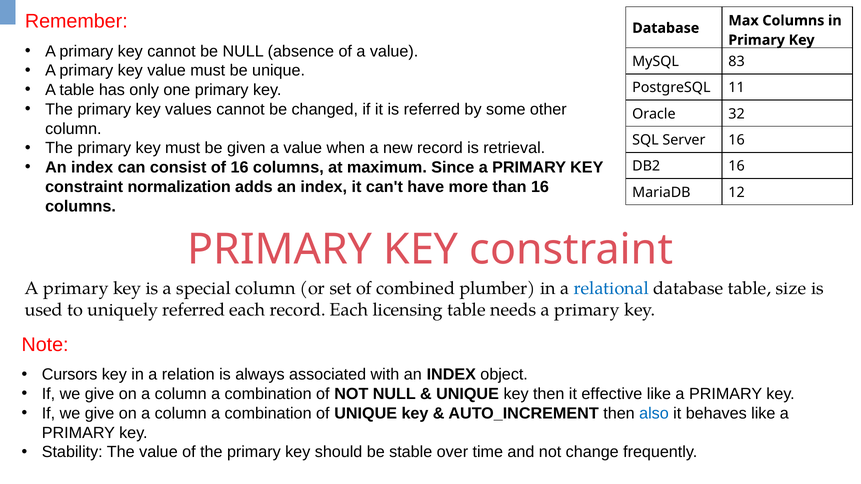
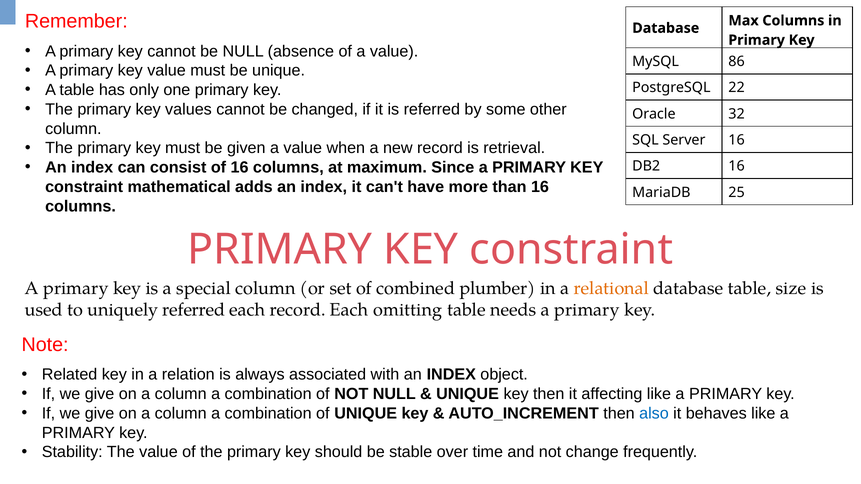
83: 83 -> 86 (737, 62)
11: 11 -> 22 (737, 88)
normalization: normalization -> mathematical (179, 187)
12: 12 -> 25 (737, 192)
relational colour: blue -> orange (611, 289)
licensing: licensing -> omitting (408, 310)
Cursors: Cursors -> Related (70, 375)
effective: effective -> affecting (612, 394)
